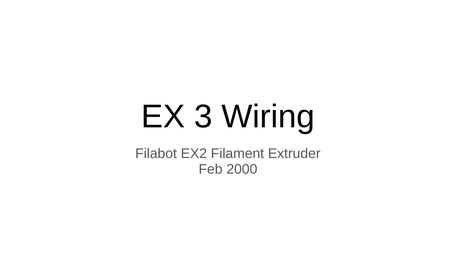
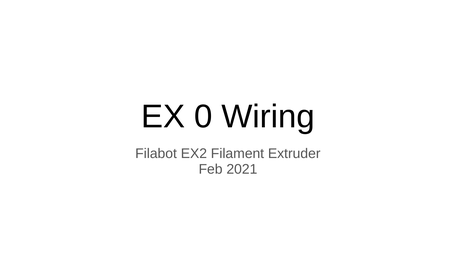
3: 3 -> 0 (203, 117)
2000: 2000 -> 2021 (242, 170)
